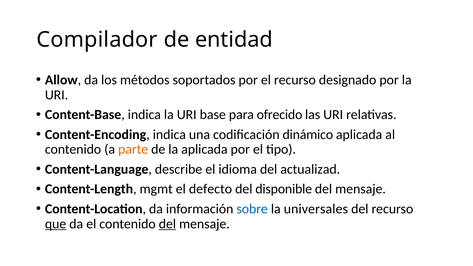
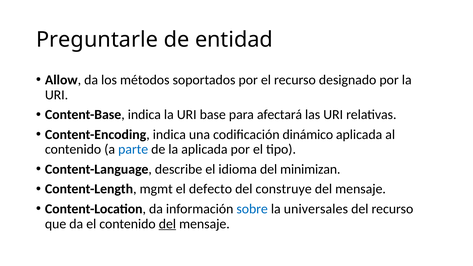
Compilador: Compilador -> Preguntarle (97, 40)
ofrecido: ofrecido -> afectará (280, 115)
parte colour: orange -> blue (133, 149)
actualizad: actualizad -> minimizan (310, 169)
disponible: disponible -> construye (284, 189)
que underline: present -> none (56, 224)
